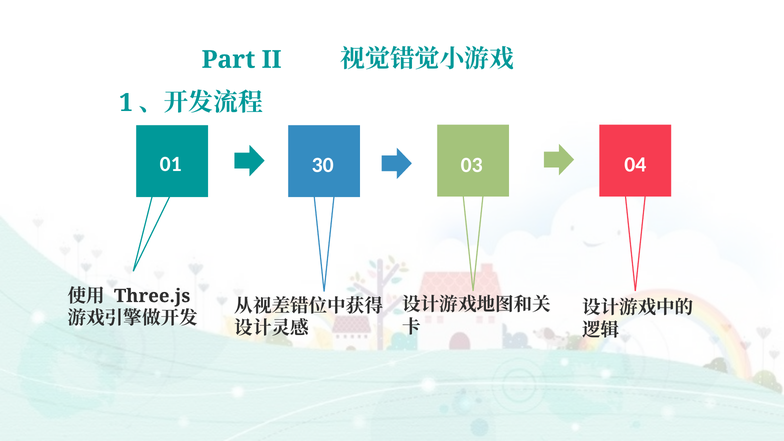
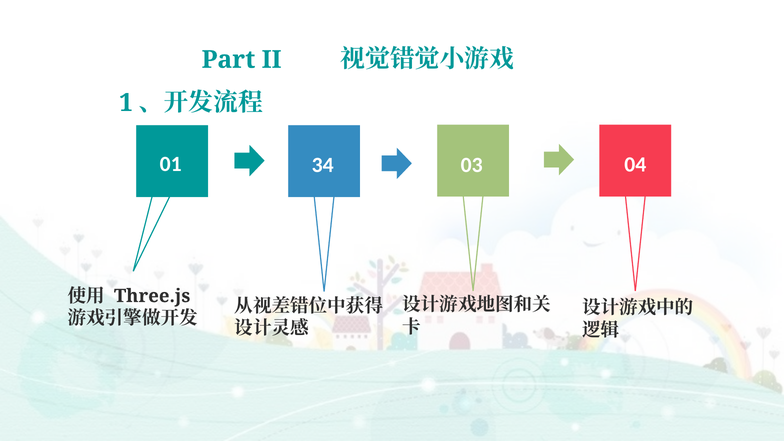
30: 30 -> 34 (323, 165)
